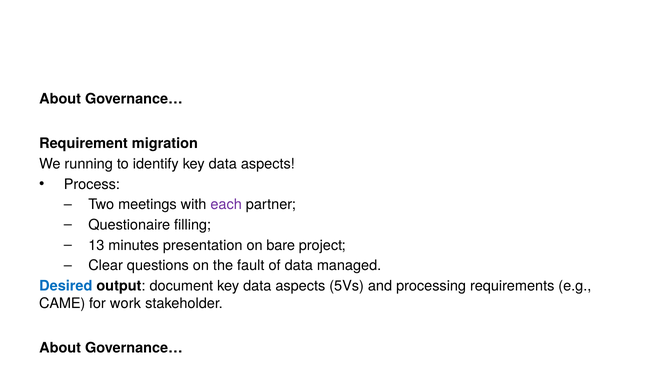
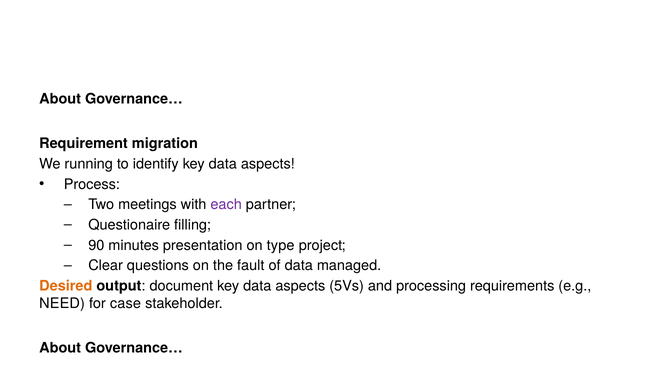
13: 13 -> 90 (96, 245)
bare: bare -> type (281, 245)
Desired colour: blue -> orange (66, 286)
CAME: CAME -> NEED (62, 303)
work: work -> case (125, 303)
